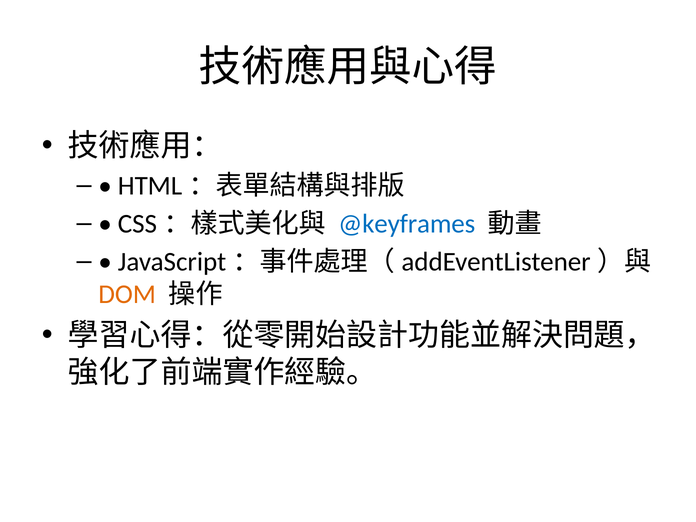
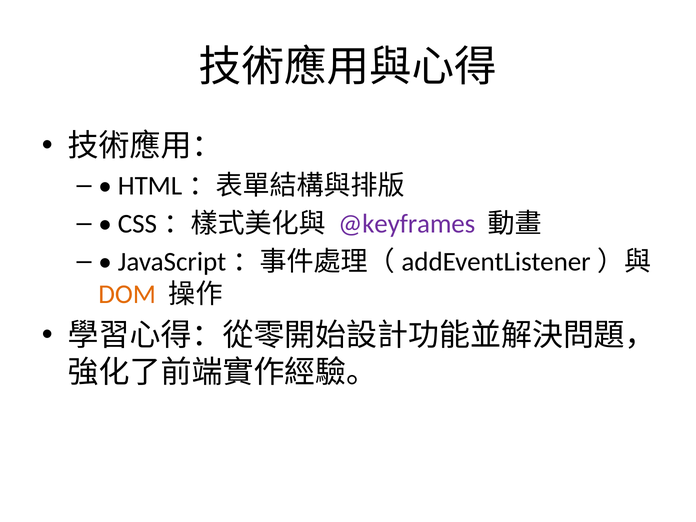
@keyframes colour: blue -> purple (407, 224)
